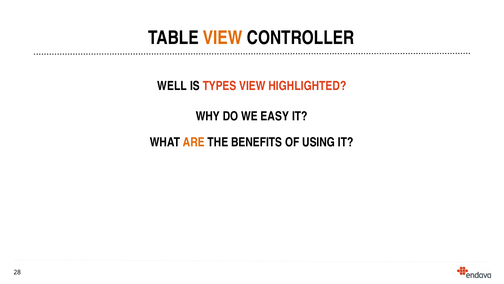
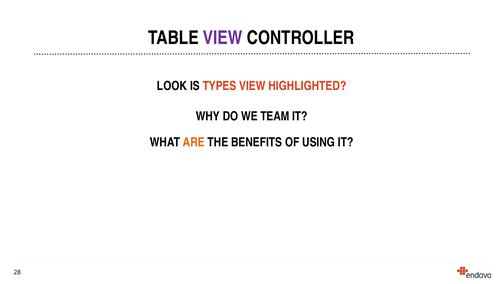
VIEW colour: orange -> purple (223, 38)
WELL: WELL -> LOOK (172, 86)
EASY: EASY -> TEAM (275, 116)
